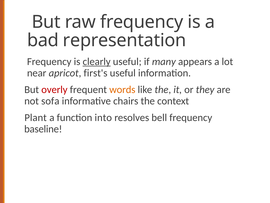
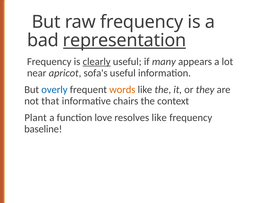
representation underline: none -> present (125, 40)
first's: first's -> sofa's (96, 73)
overly colour: red -> blue (54, 89)
sofa: sofa -> that (50, 101)
into: into -> love (103, 117)
resolves bell: bell -> like (159, 117)
